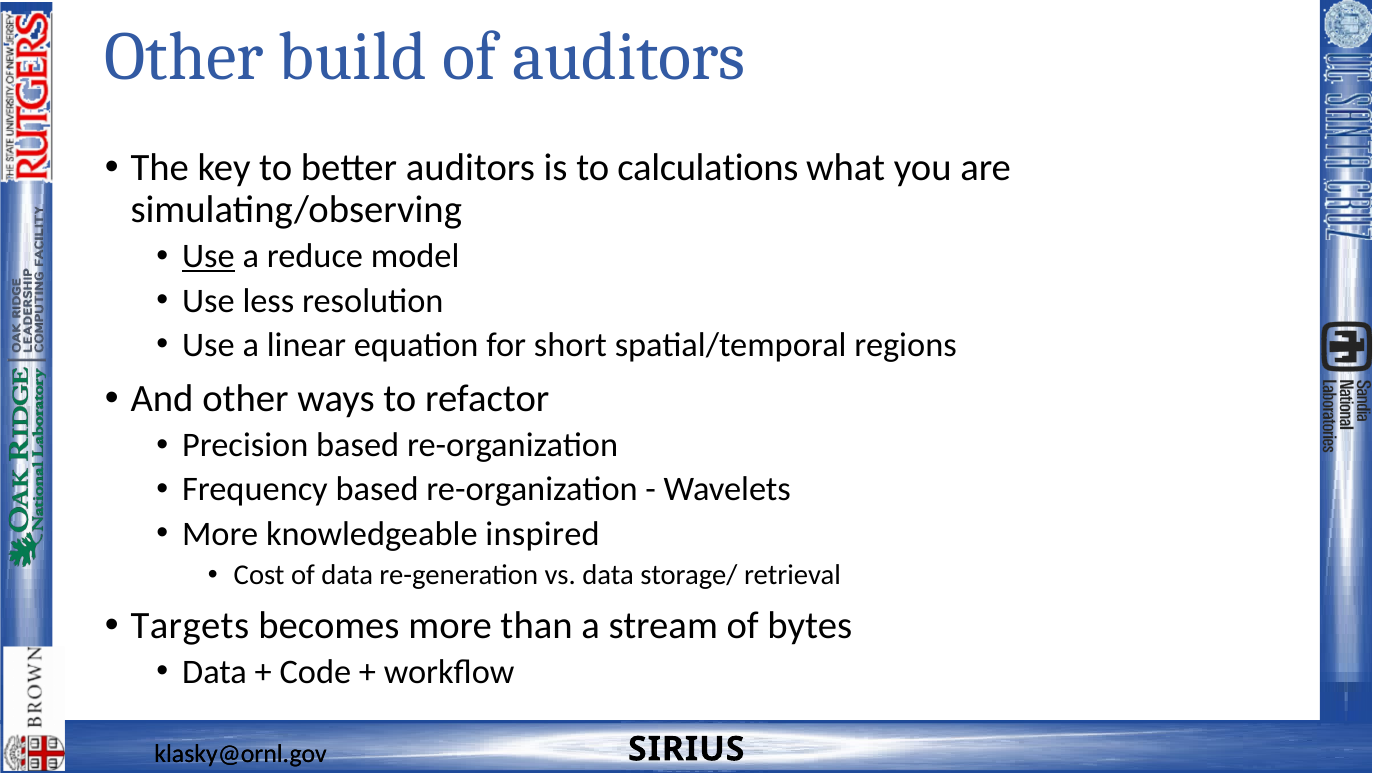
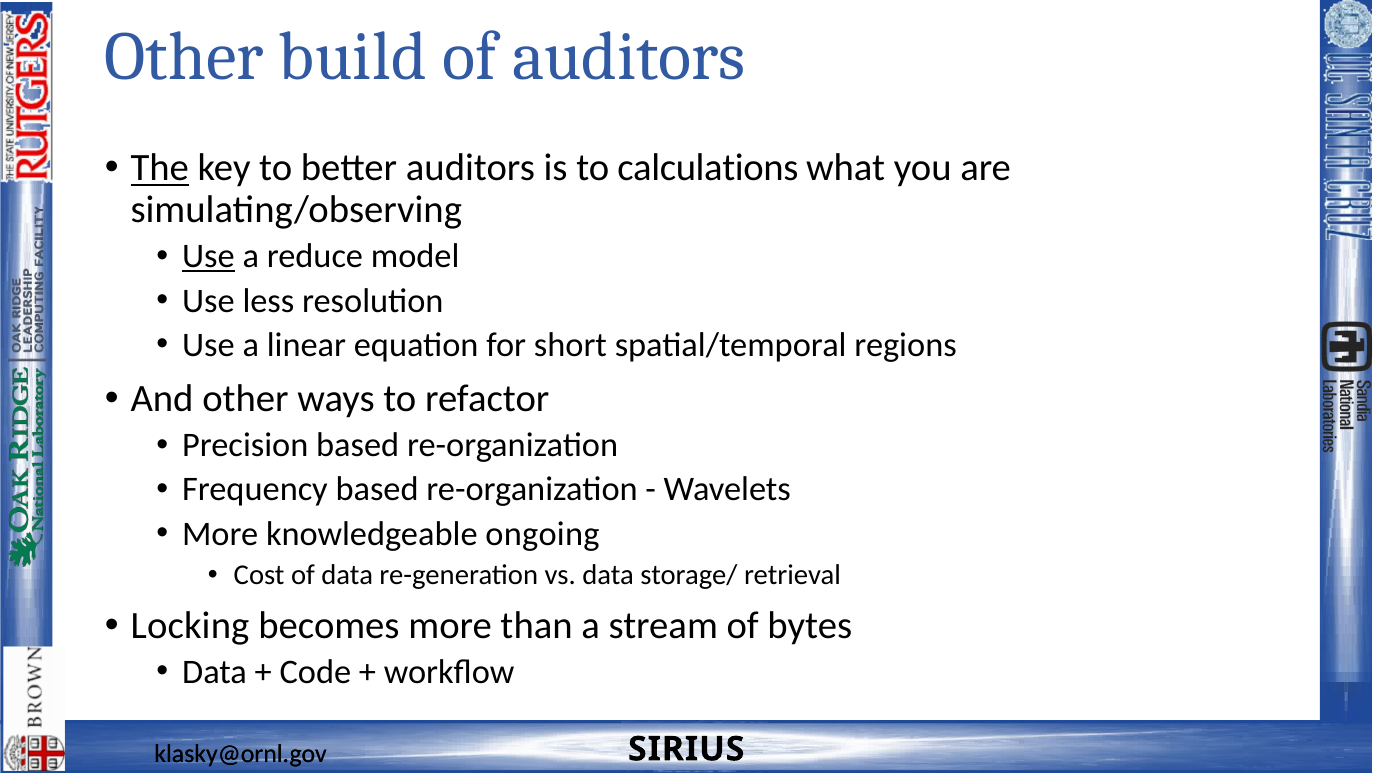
The underline: none -> present (160, 168)
inspired: inspired -> ongoing (543, 534)
Targets: Targets -> Locking (190, 626)
